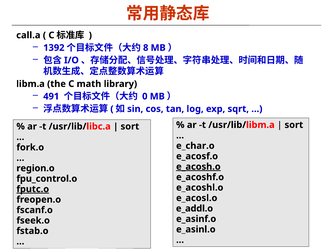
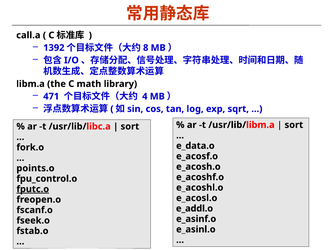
491: 491 -> 471 (51, 96)
0: 0 -> 4 (145, 96)
e_char.o: e_char.o -> e_data.o (195, 146)
e_acosh.o underline: present -> none (198, 167)
region.o: region.o -> points.o (35, 168)
